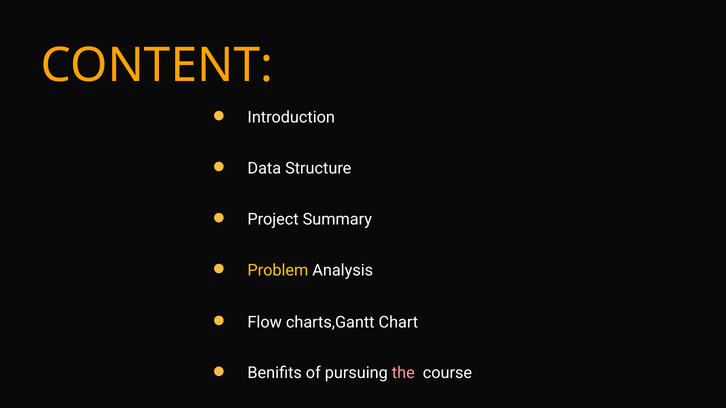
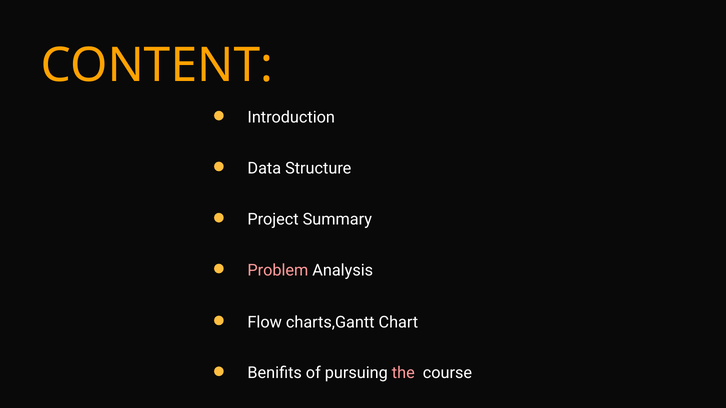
Problem colour: yellow -> pink (278, 271)
